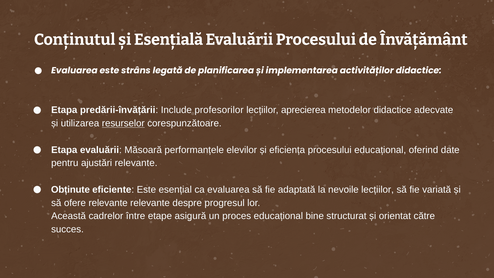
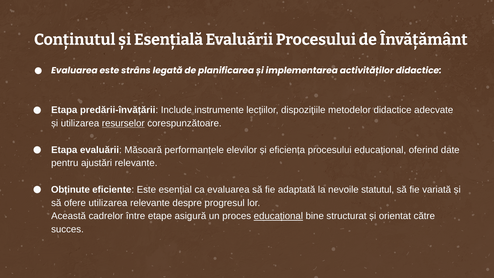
profesorilor: profesorilor -> instrumente (219, 110)
aprecierea: aprecierea -> dispoziţiile (303, 110)
nevoile lecțiilor: lecțiilor -> statutul (378, 190)
ofere relevante: relevante -> utilizarea (108, 203)
educațional underline: none -> present (278, 216)
